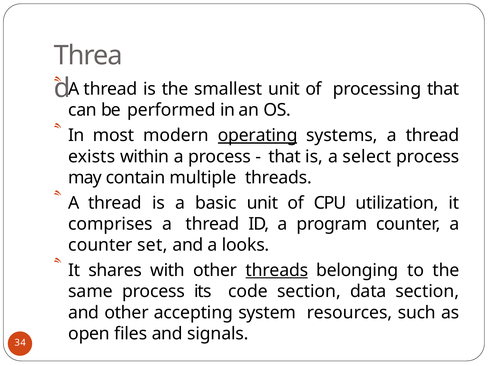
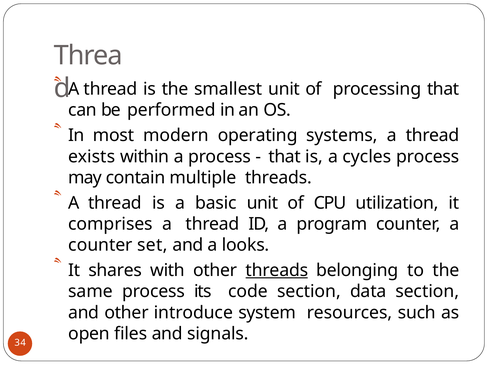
operating underline: present -> none (258, 135)
select: select -> cycles (367, 157)
accepting: accepting -> introduce (193, 313)
